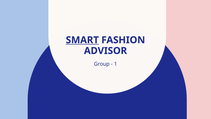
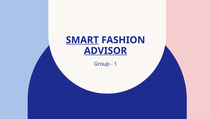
ADVISOR underline: none -> present (105, 51)
